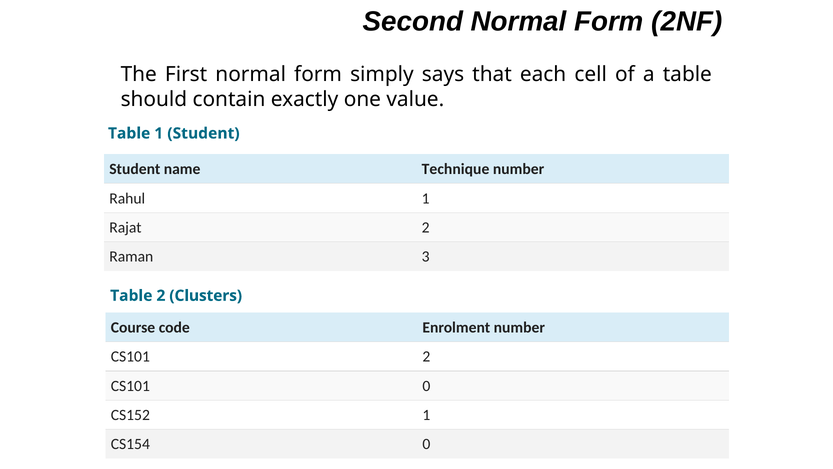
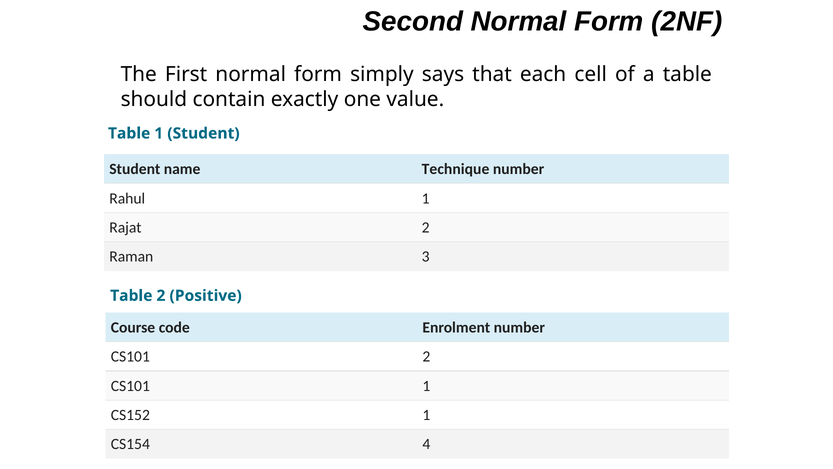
Clusters: Clusters -> Positive (206, 295)
CS101 0: 0 -> 1 (426, 386)
CS154 0: 0 -> 4 (426, 444)
